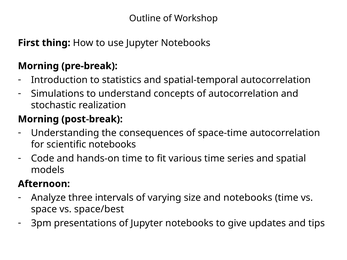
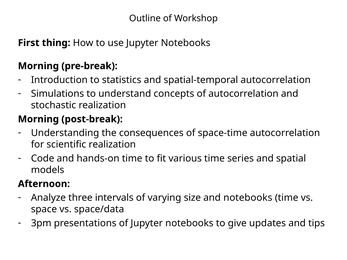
scientific notebooks: notebooks -> realization (112, 145)
space/best: space/best -> space/data (99, 209)
